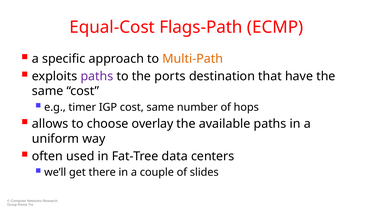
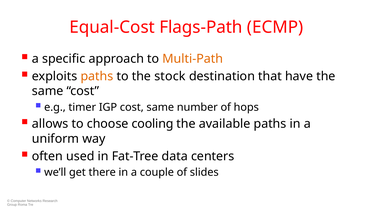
paths colour: purple -> orange (97, 76)
ports: ports -> stock (170, 76)
overlay: overlay -> cooling (153, 124)
